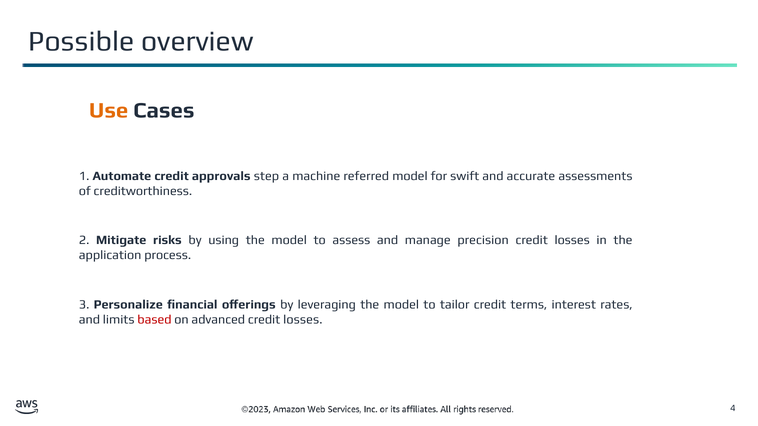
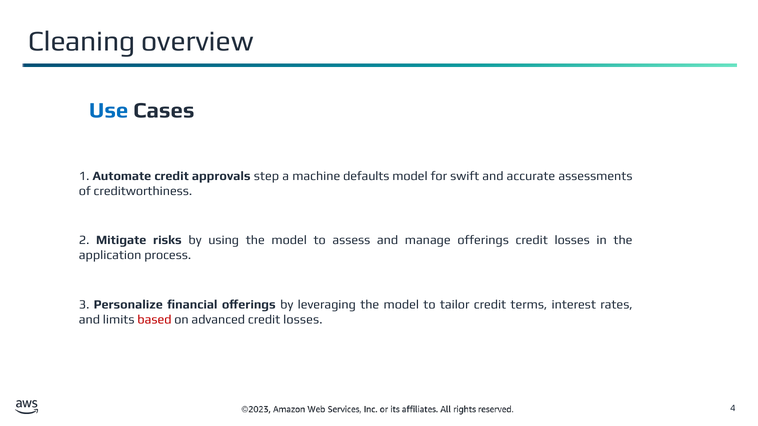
Possible: Possible -> Cleaning (82, 41)
Use colour: orange -> blue (109, 111)
referred: referred -> defaults (366, 176)
manage precision: precision -> offerings (483, 240)
